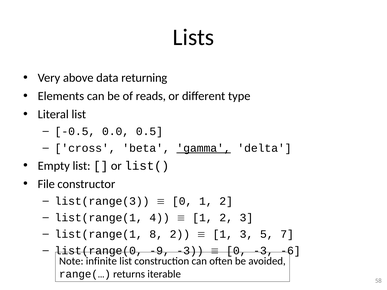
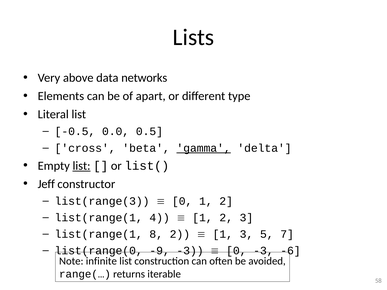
returning: returning -> networks (144, 78)
reads: reads -> apart (151, 96)
list underline: none -> present (82, 166)
File: File -> Jeff (46, 184)
